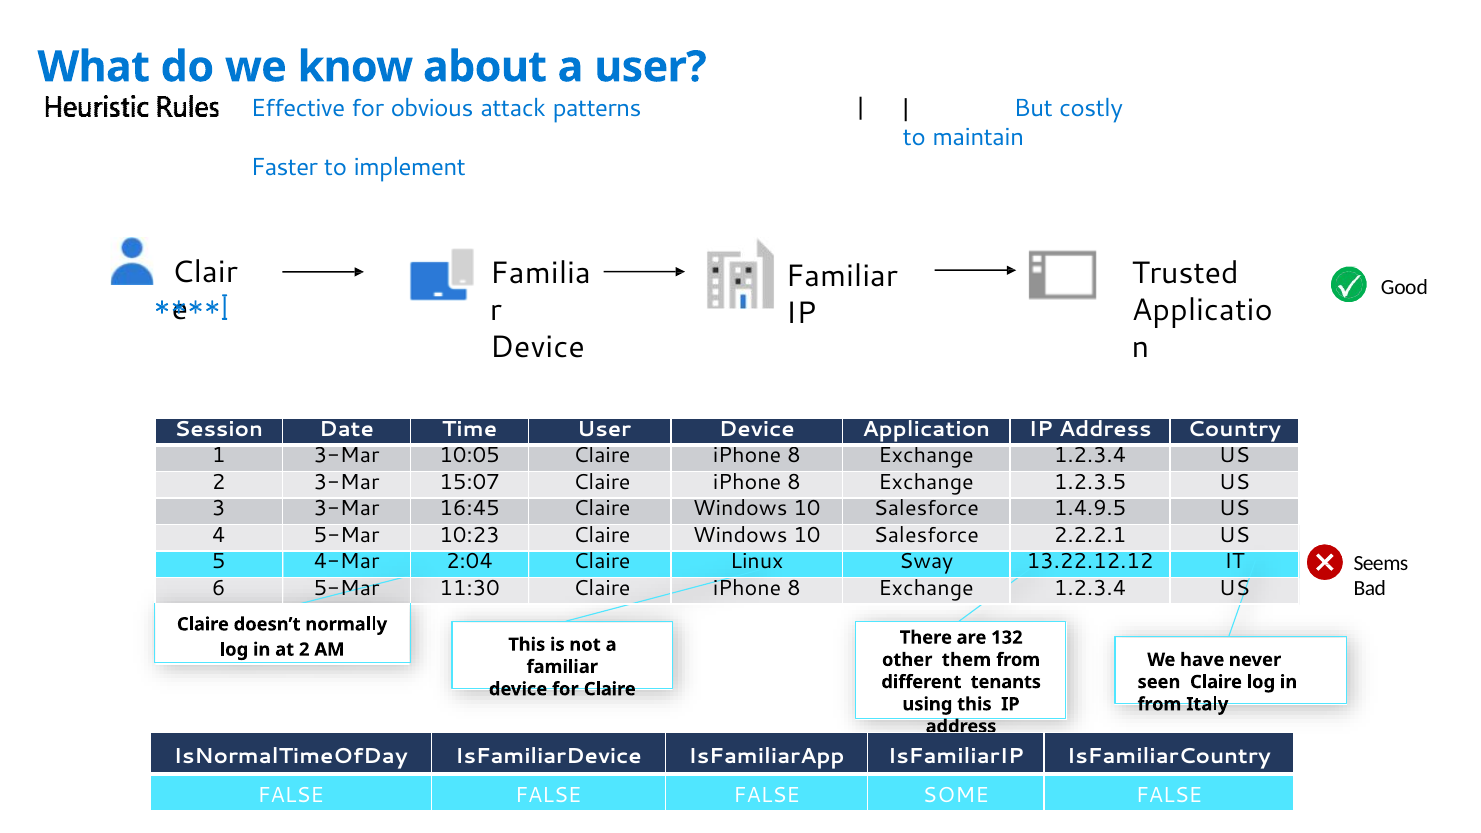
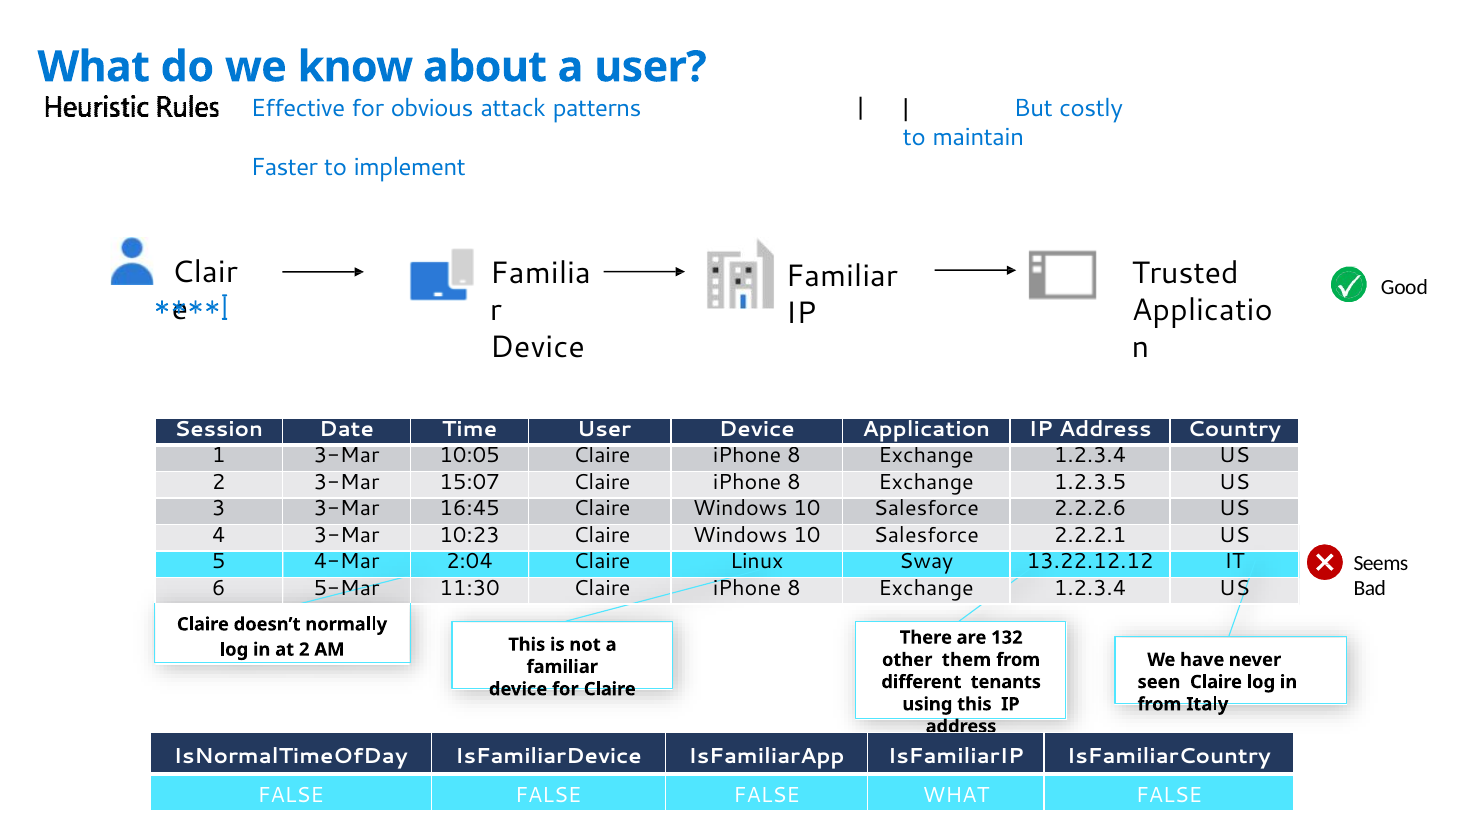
1.4.9.5: 1.4.9.5 -> 2.2.2.6 (1090, 509)
4 5-Mar: 5-Mar -> 3-Mar (347, 535)
FALSE SOME: SOME -> WHAT (956, 796)
